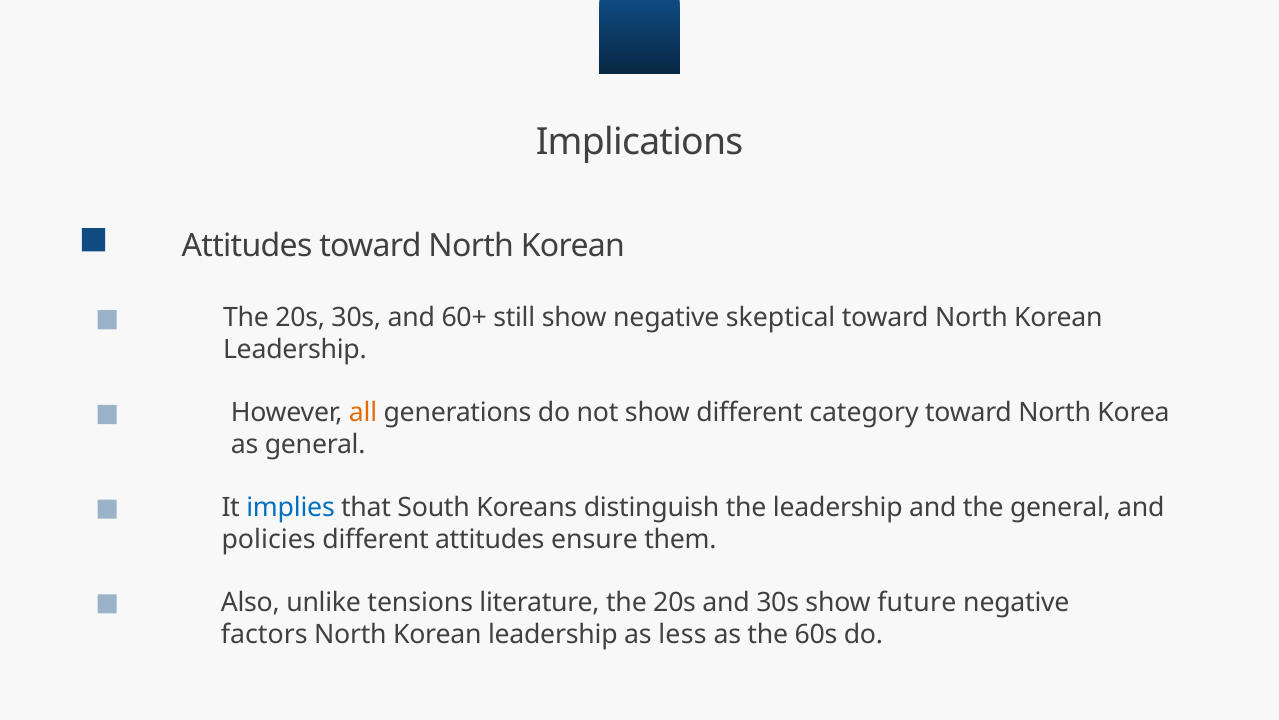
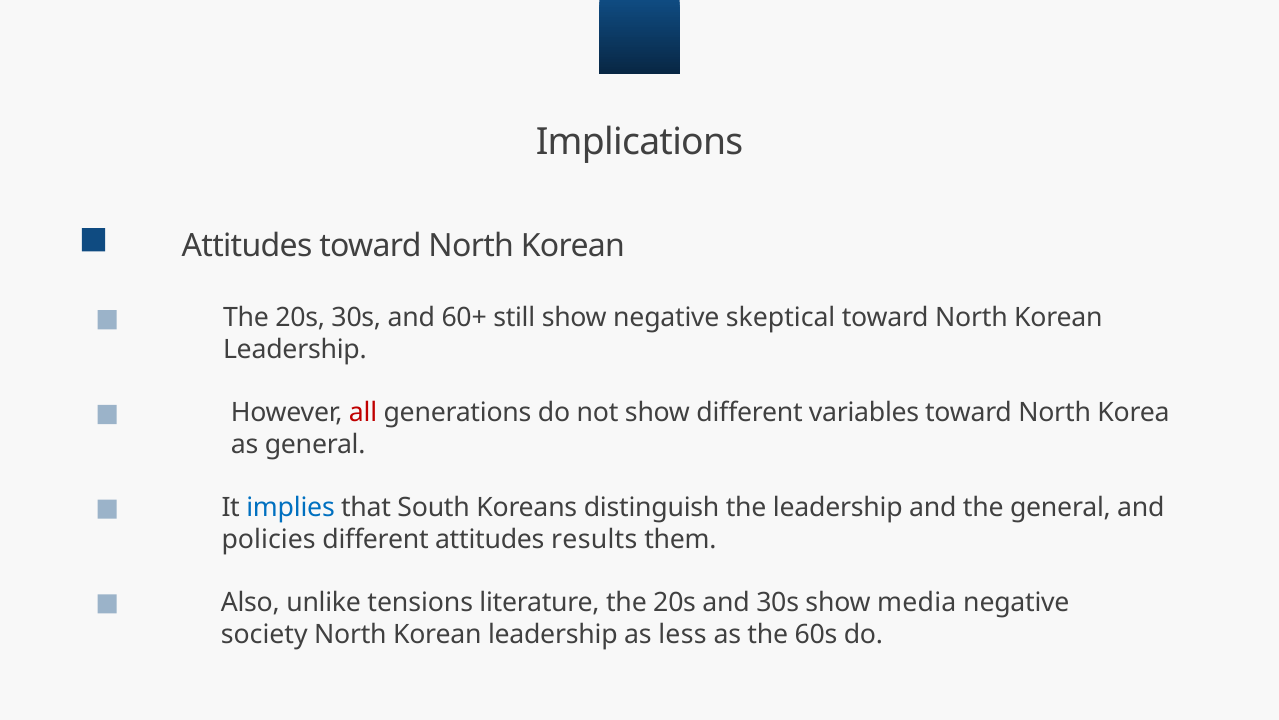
all colour: orange -> red (363, 413)
category: category -> variables (864, 413)
ensure: ensure -> results (594, 539)
future: future -> media (917, 602)
factors: factors -> society (264, 634)
